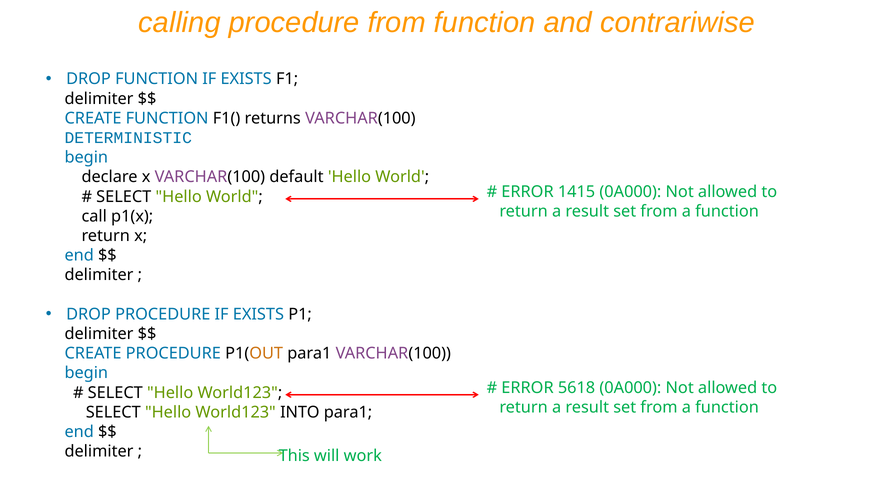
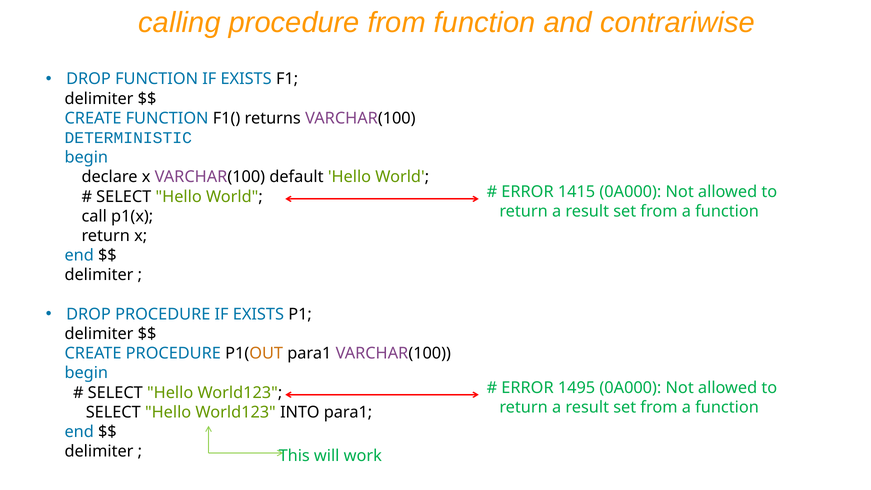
5618: 5618 -> 1495 (577, 388)
